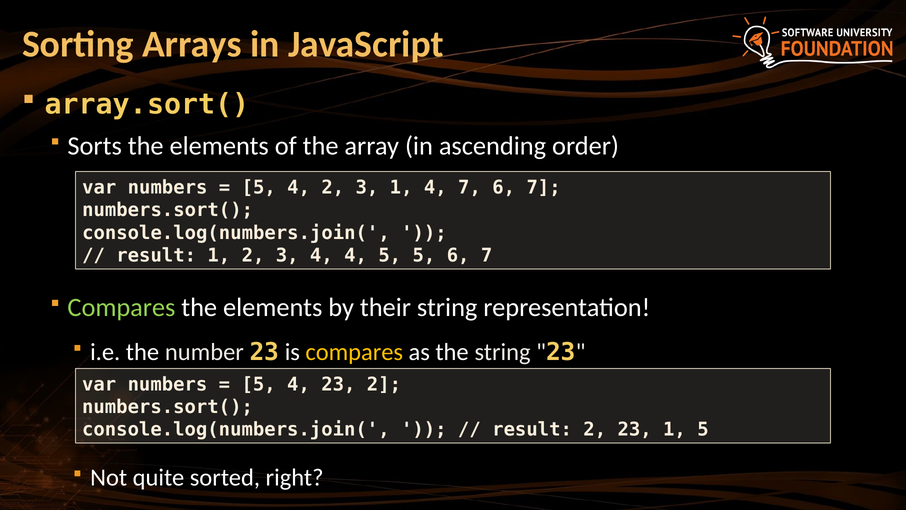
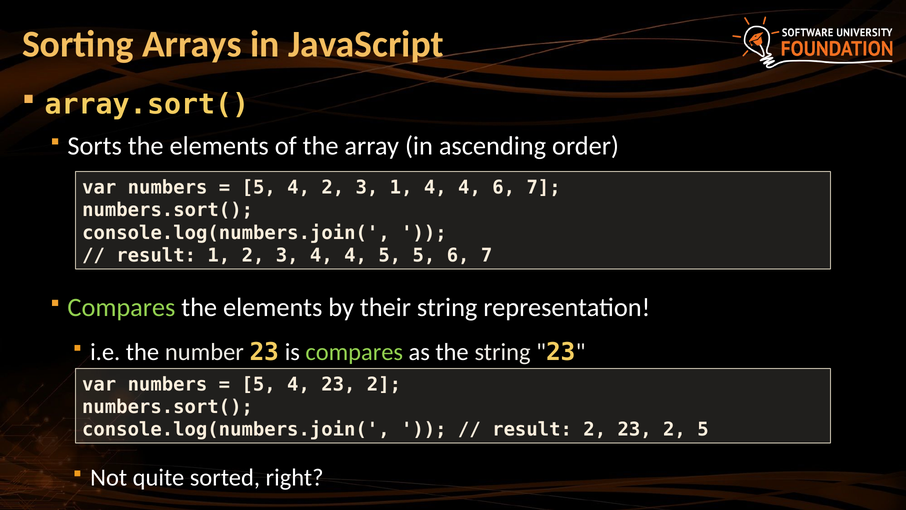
1 4 7: 7 -> 4 (469, 187)
compares colour: yellow -> light green (354, 352)
2 23 1: 1 -> 2 (674, 429)
